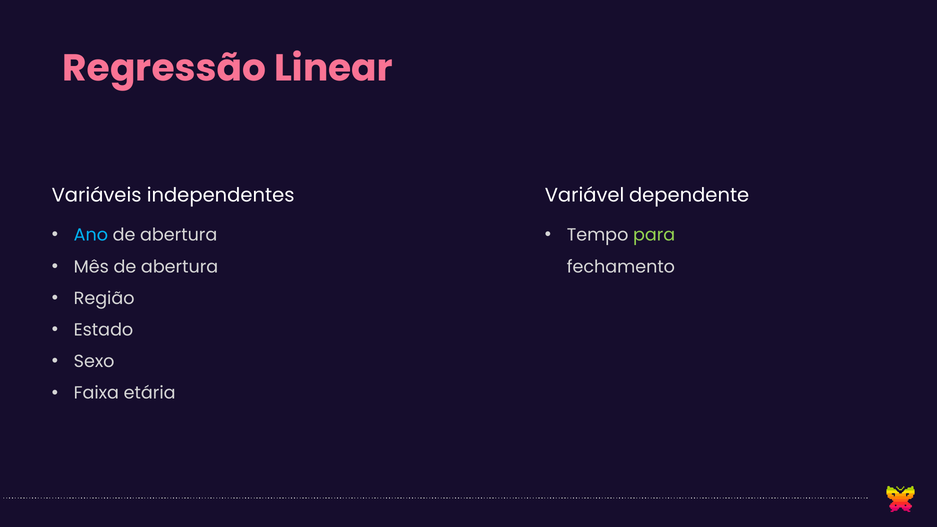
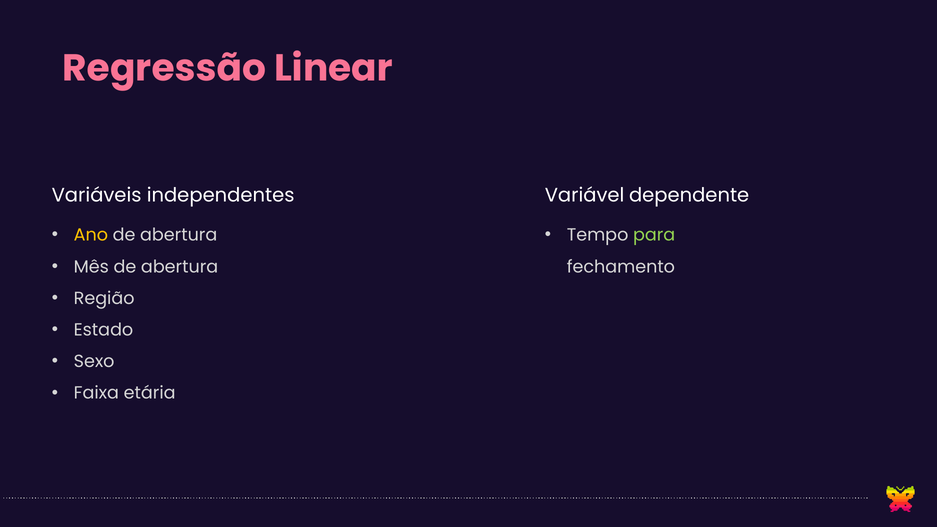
Ano colour: light blue -> yellow (91, 235)
